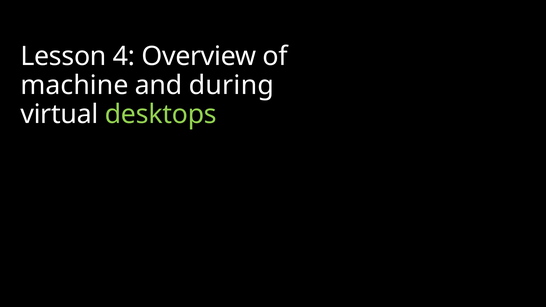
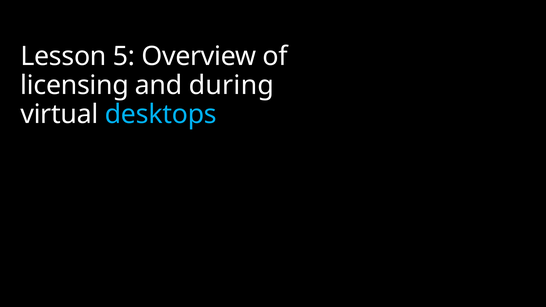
4: 4 -> 5 (124, 56)
machine: machine -> licensing (75, 85)
desktops colour: light green -> light blue (161, 114)
